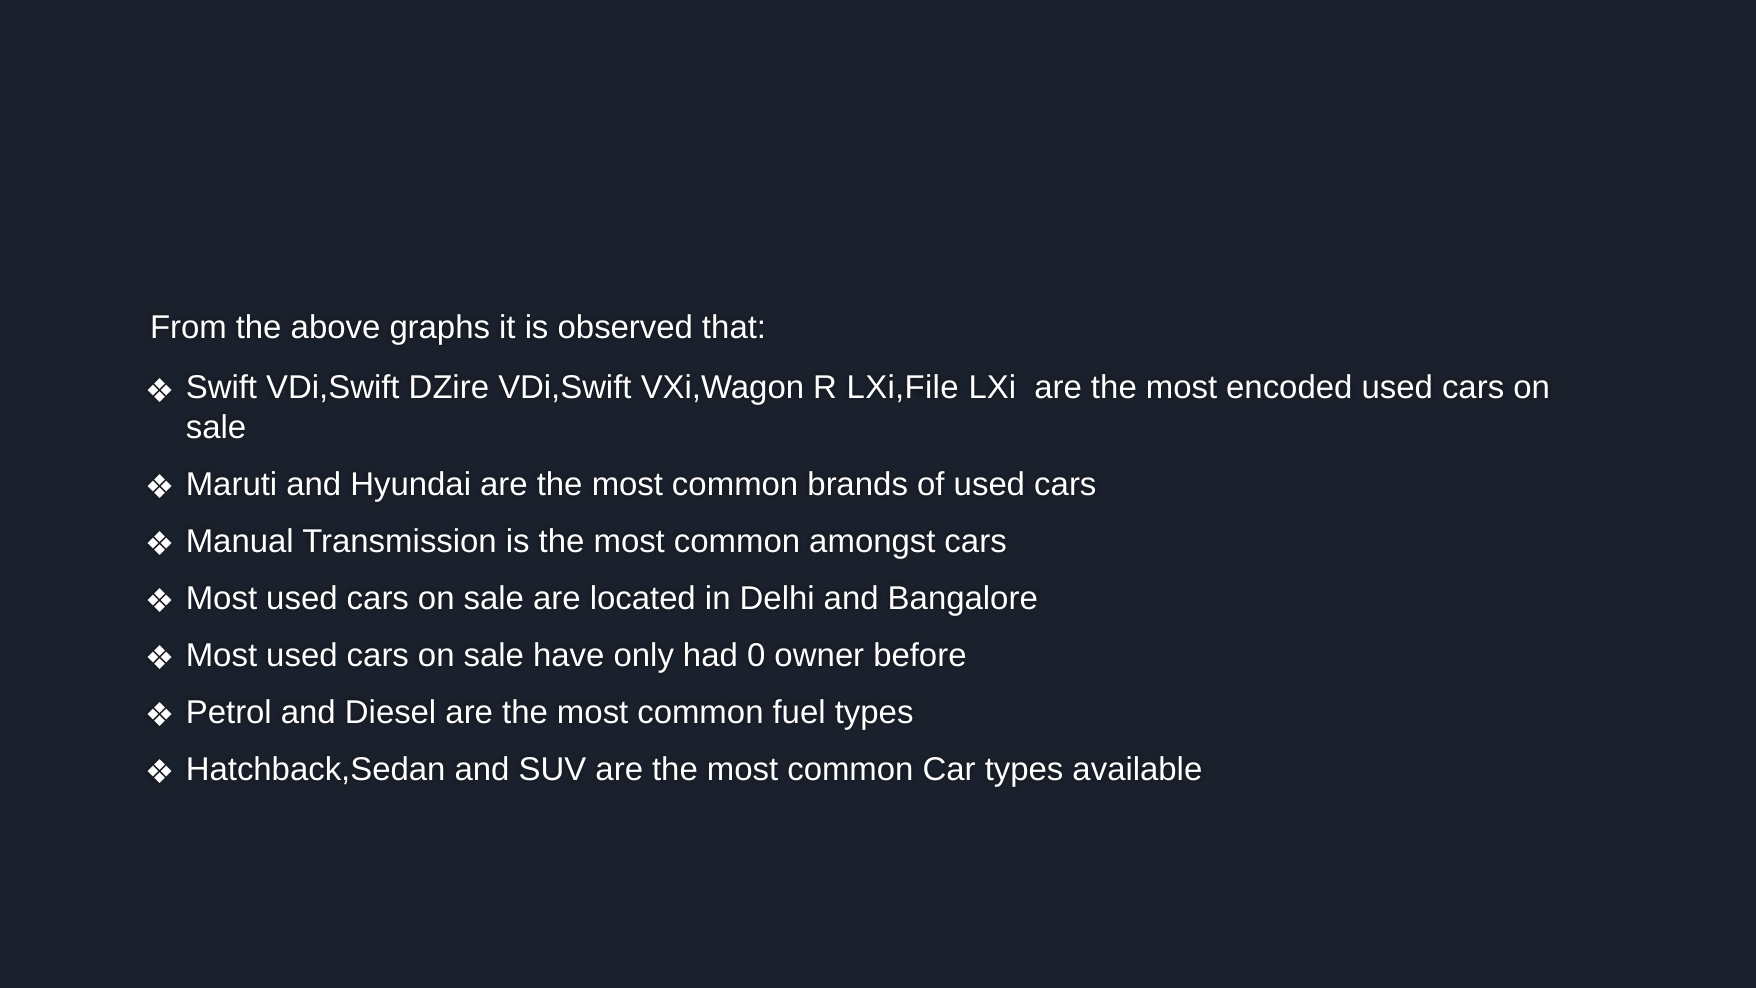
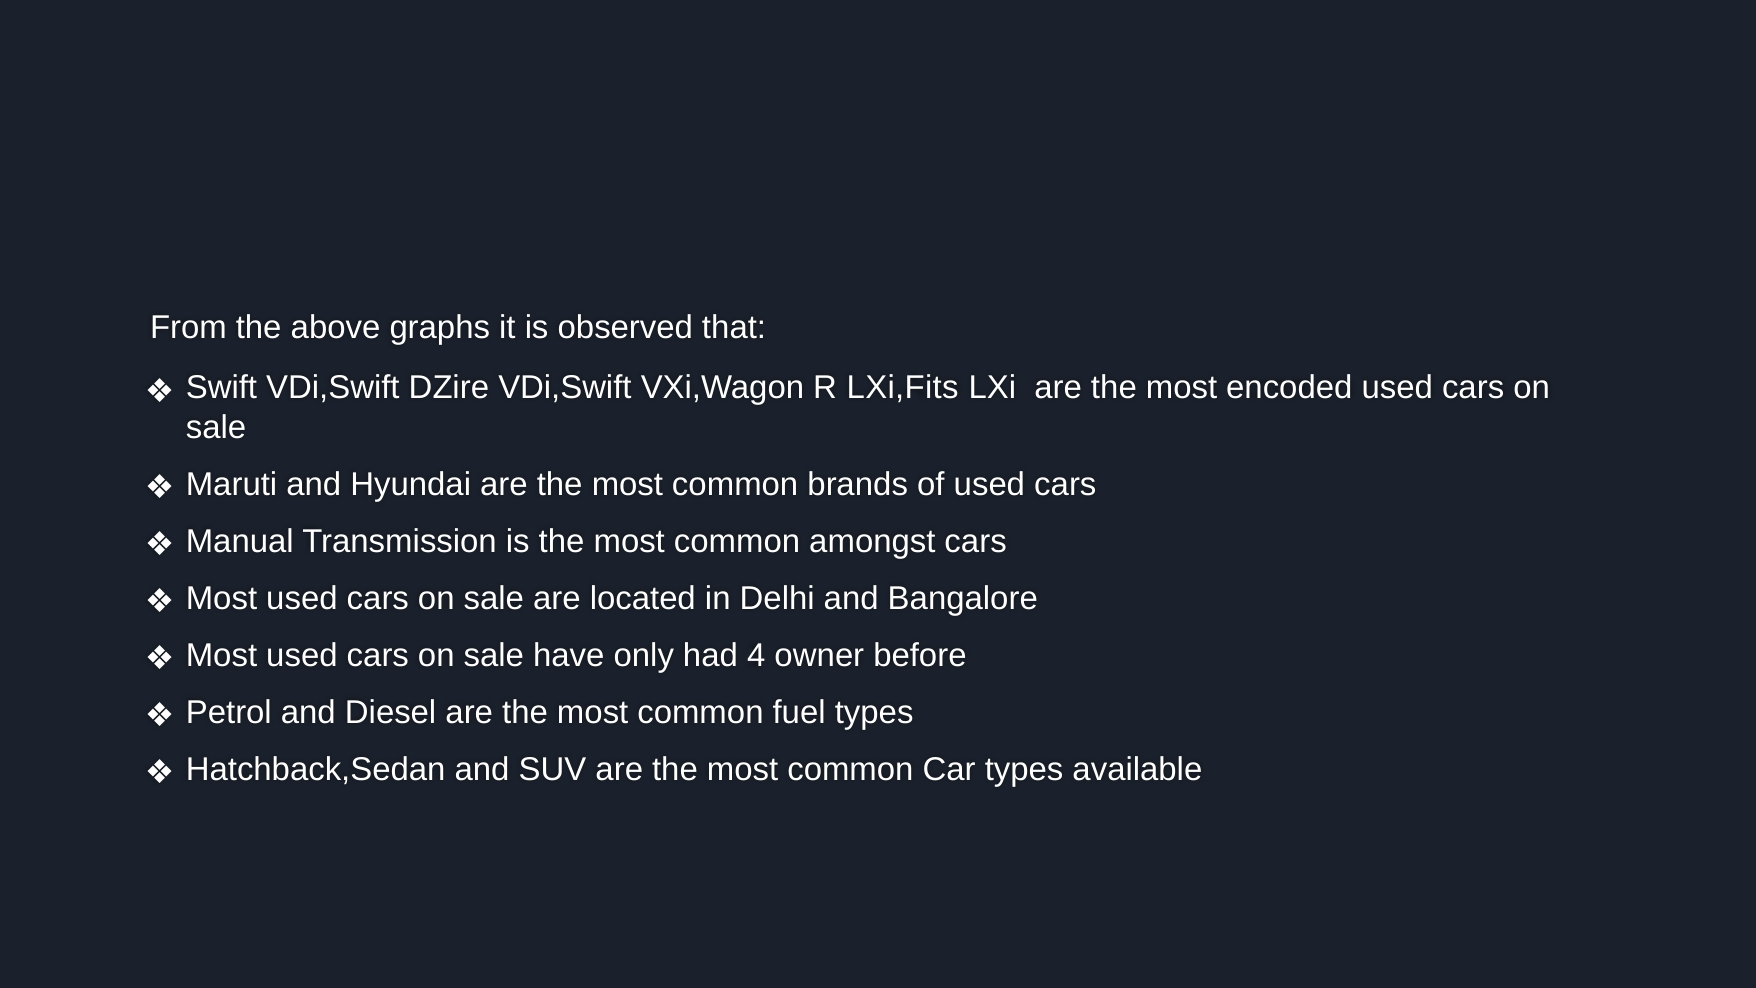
LXi,File: LXi,File -> LXi,Fits (903, 388)
0: 0 -> 4 (756, 655)
